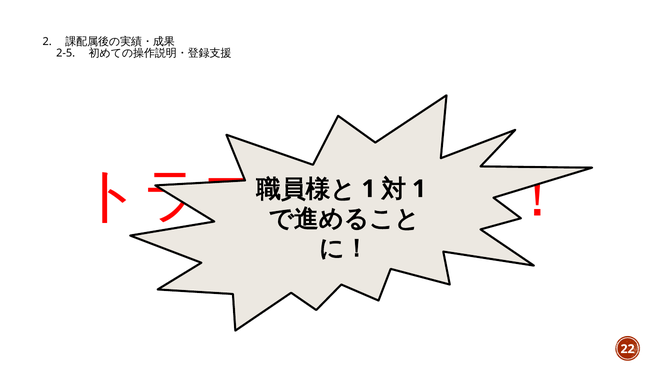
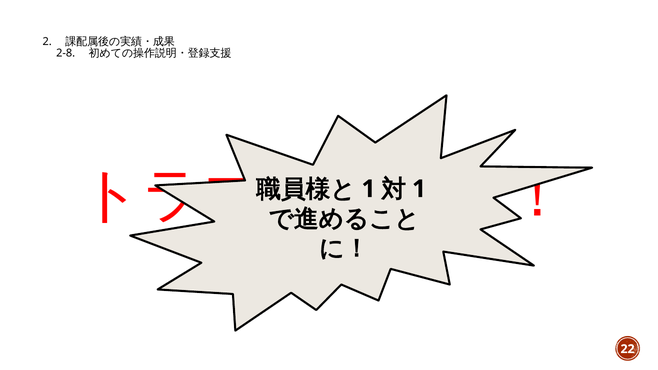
2-5: 2-5 -> 2-8 (66, 53)
